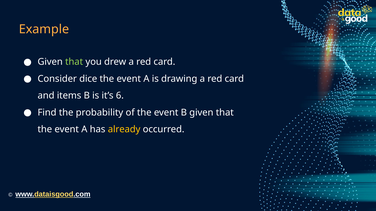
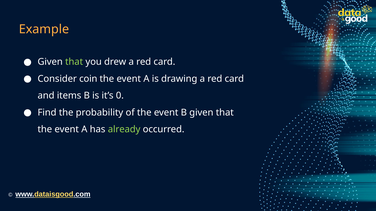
dice: dice -> coin (88, 79)
6: 6 -> 0 (120, 96)
already colour: yellow -> light green (124, 130)
